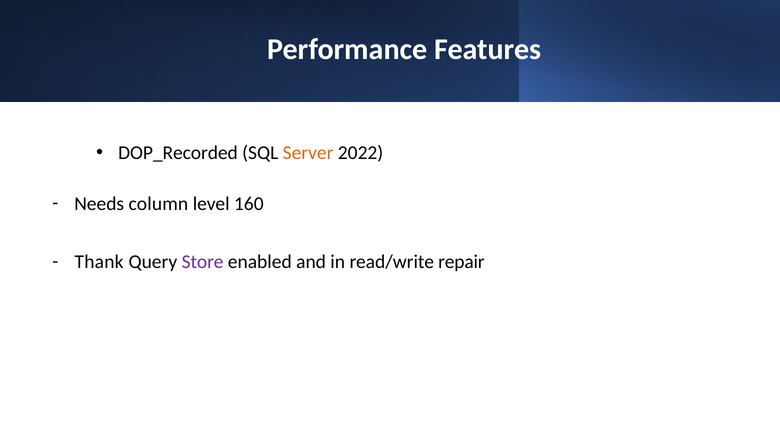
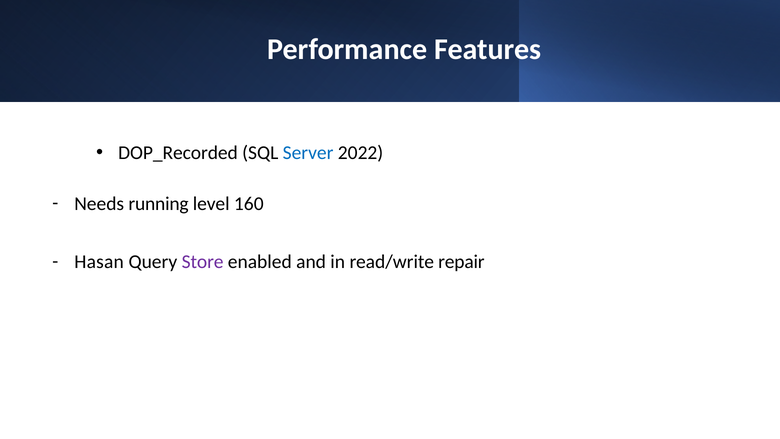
Server colour: orange -> blue (308, 153)
column: column -> running (159, 204)
Thank: Thank -> Hasan (99, 262)
